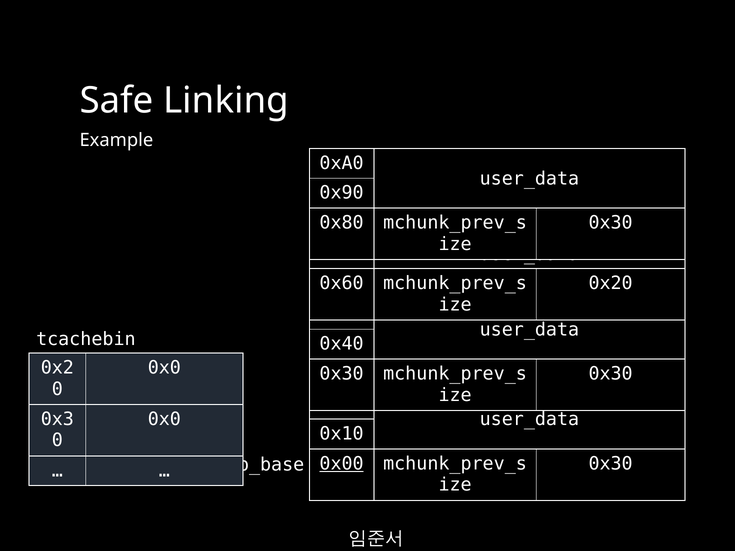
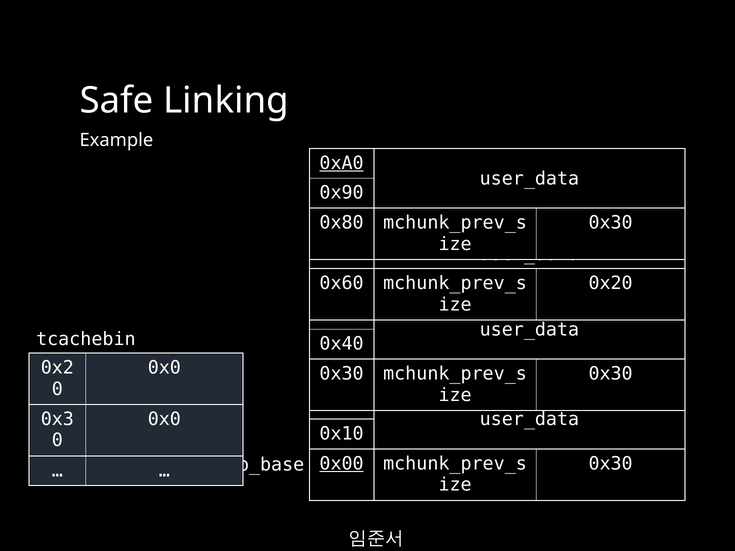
0xA0 underline: none -> present (342, 163)
